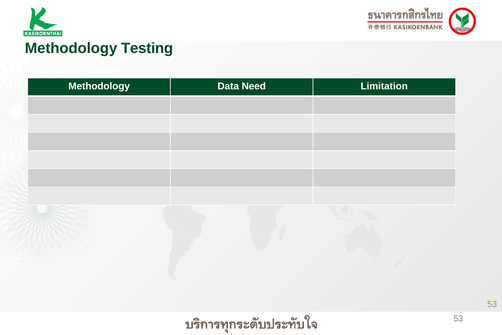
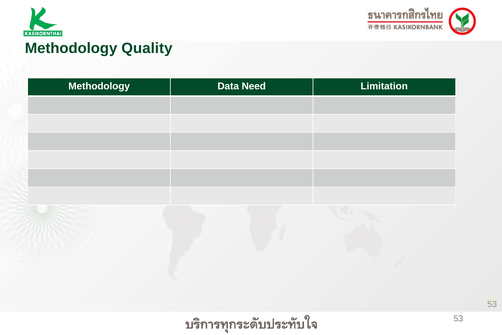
Testing: Testing -> Quality (147, 48)
